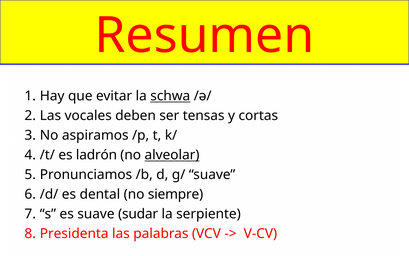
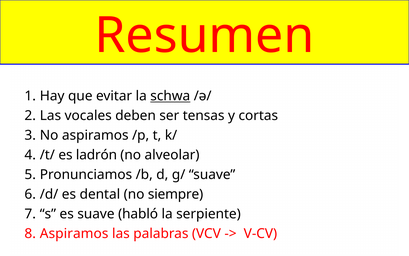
alveolar underline: present -> none (172, 155)
sudar: sudar -> habló (138, 214)
Presidenta: Presidenta -> Aspiramos (74, 233)
